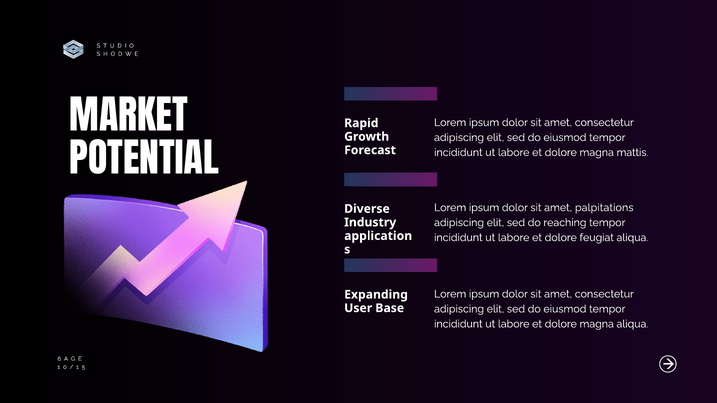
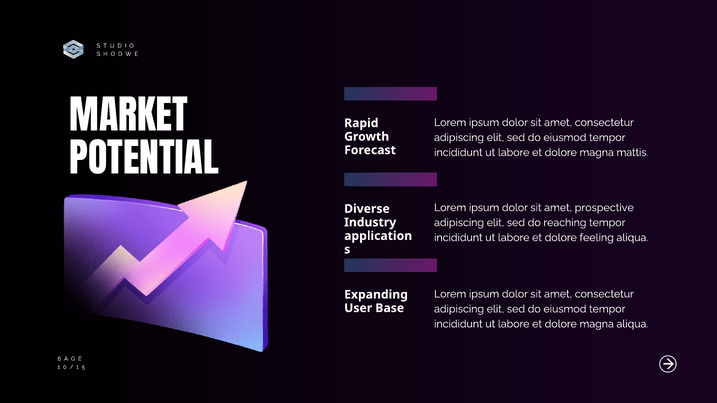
palpitations: palpitations -> prospective (604, 208)
feugiat: feugiat -> feeling (597, 238)
